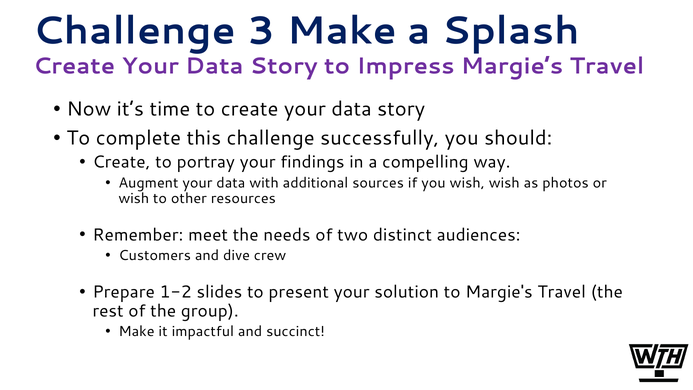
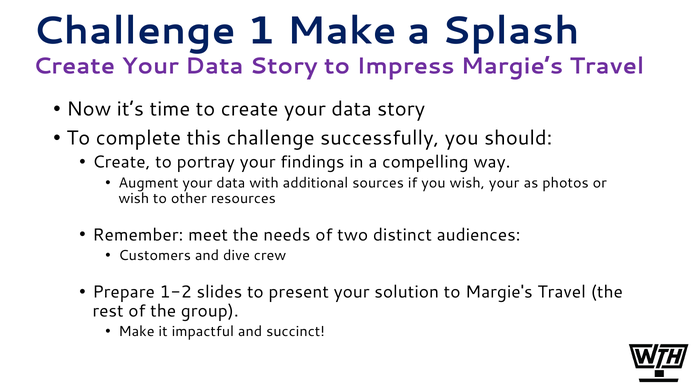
3: 3 -> 1 (261, 31)
wish wish: wish -> your (504, 183)
